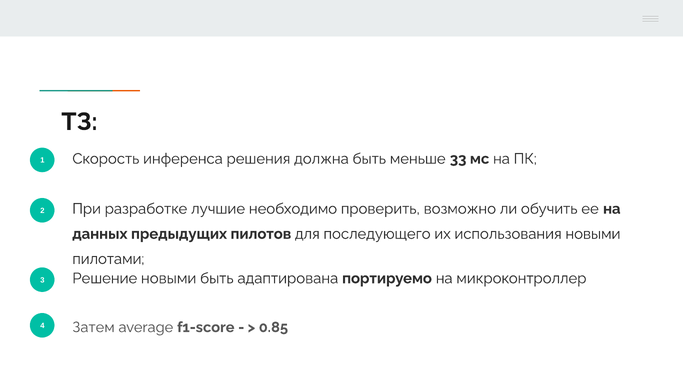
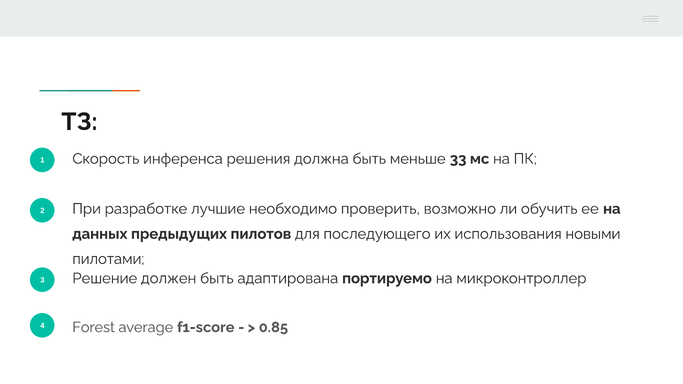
Решение новыми: новыми -> должен (169, 278)
Затем: Затем -> Forest (94, 327)
